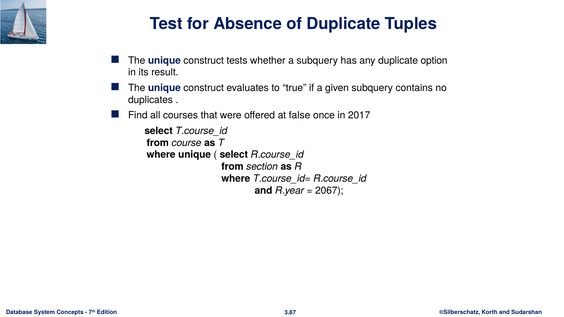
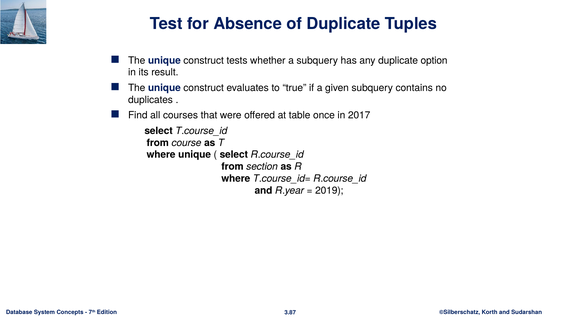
false: false -> table (300, 115)
2067: 2067 -> 2019 (329, 191)
